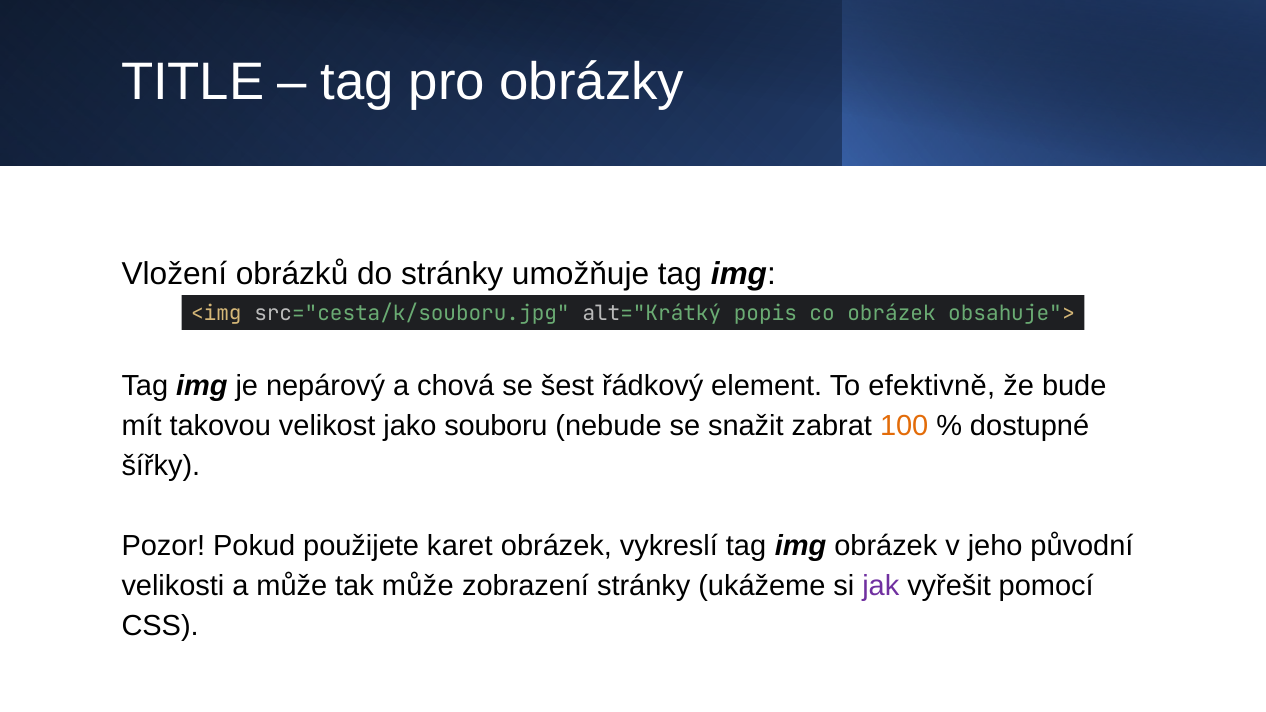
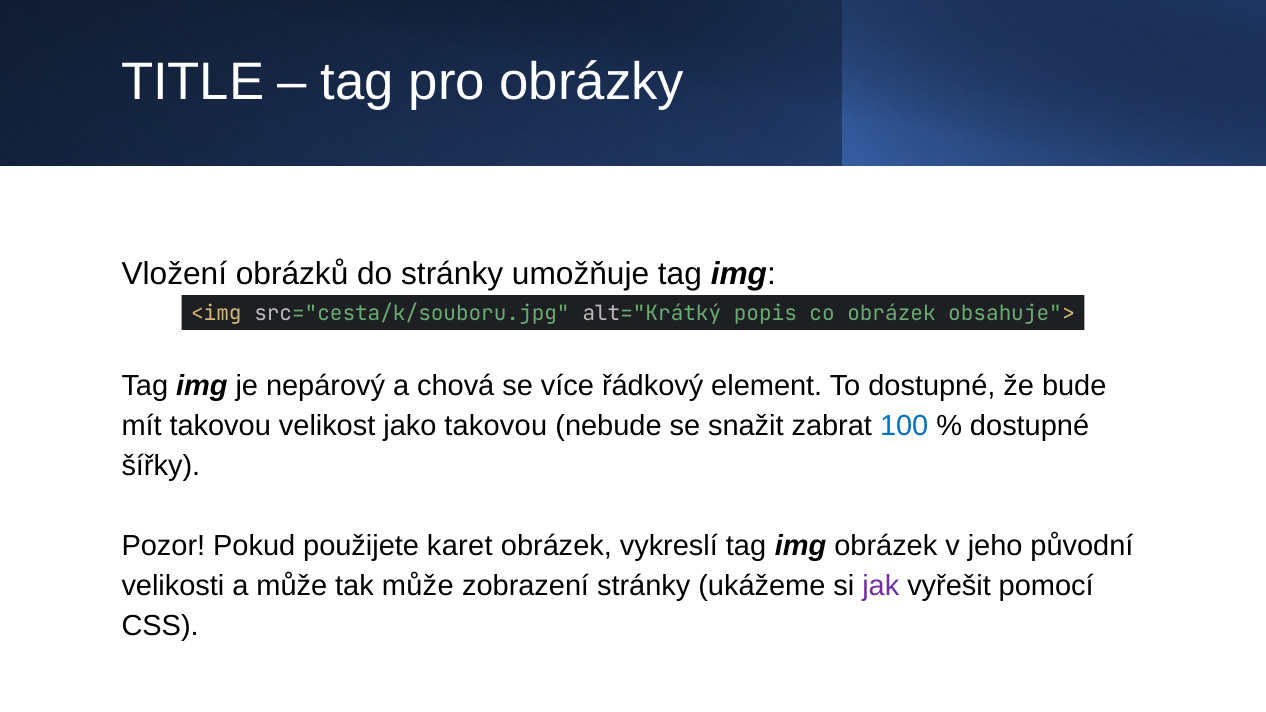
šest: šest -> více (567, 386)
To efektivně: efektivně -> dostupné (932, 386)
jako souboru: souboru -> takovou (496, 426)
100 colour: orange -> blue (904, 426)
